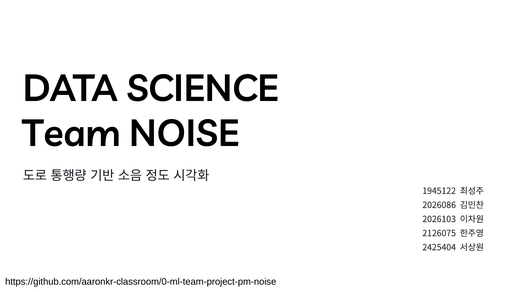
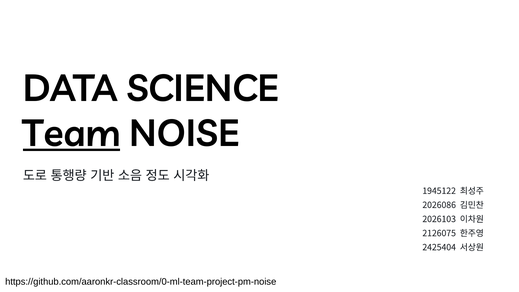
Team underline: none -> present (72, 134)
